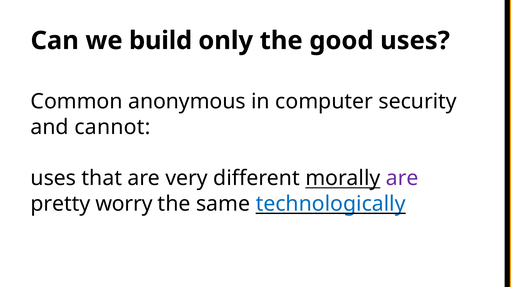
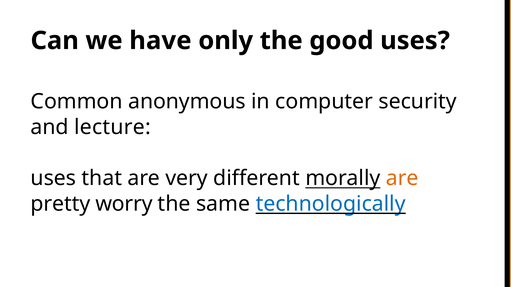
build: build -> have (160, 41)
cannot: cannot -> lecture (113, 127)
are colour: purple -> orange (402, 178)
